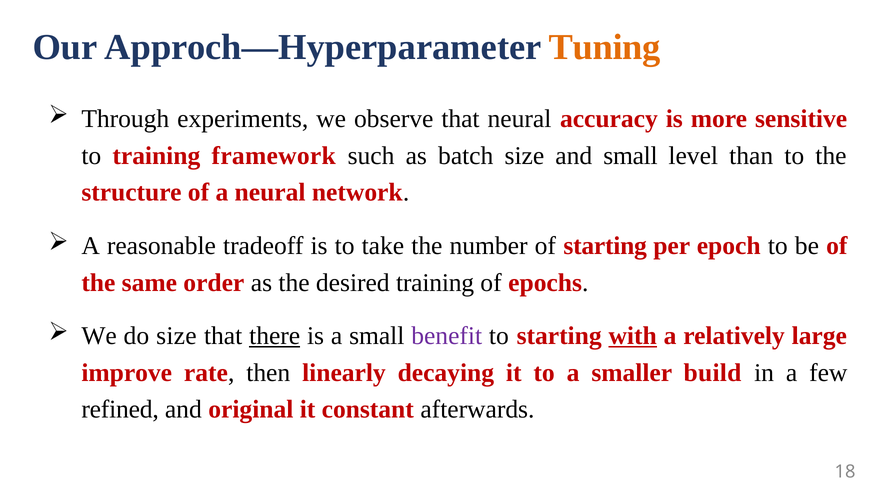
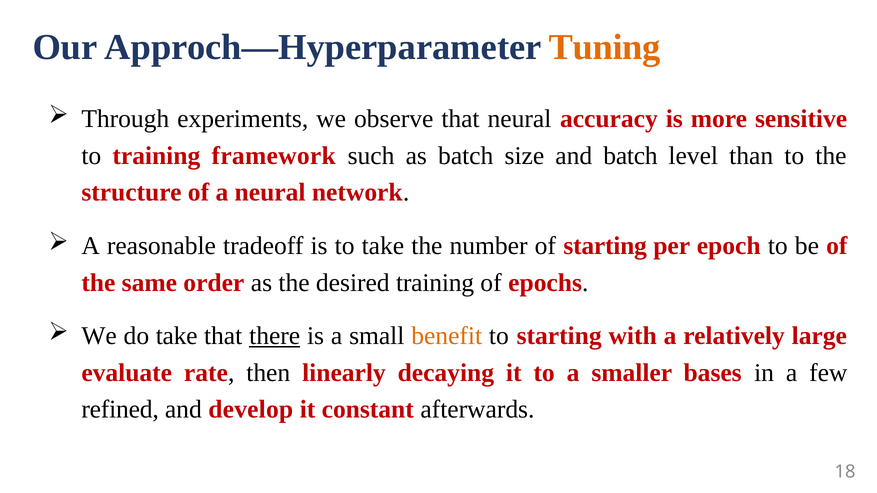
and small: small -> batch (631, 156)
do size: size -> take (177, 336)
benefit colour: purple -> orange (447, 336)
with underline: present -> none (633, 336)
improve: improve -> evaluate (127, 373)
build: build -> bases (713, 373)
original: original -> develop (251, 410)
